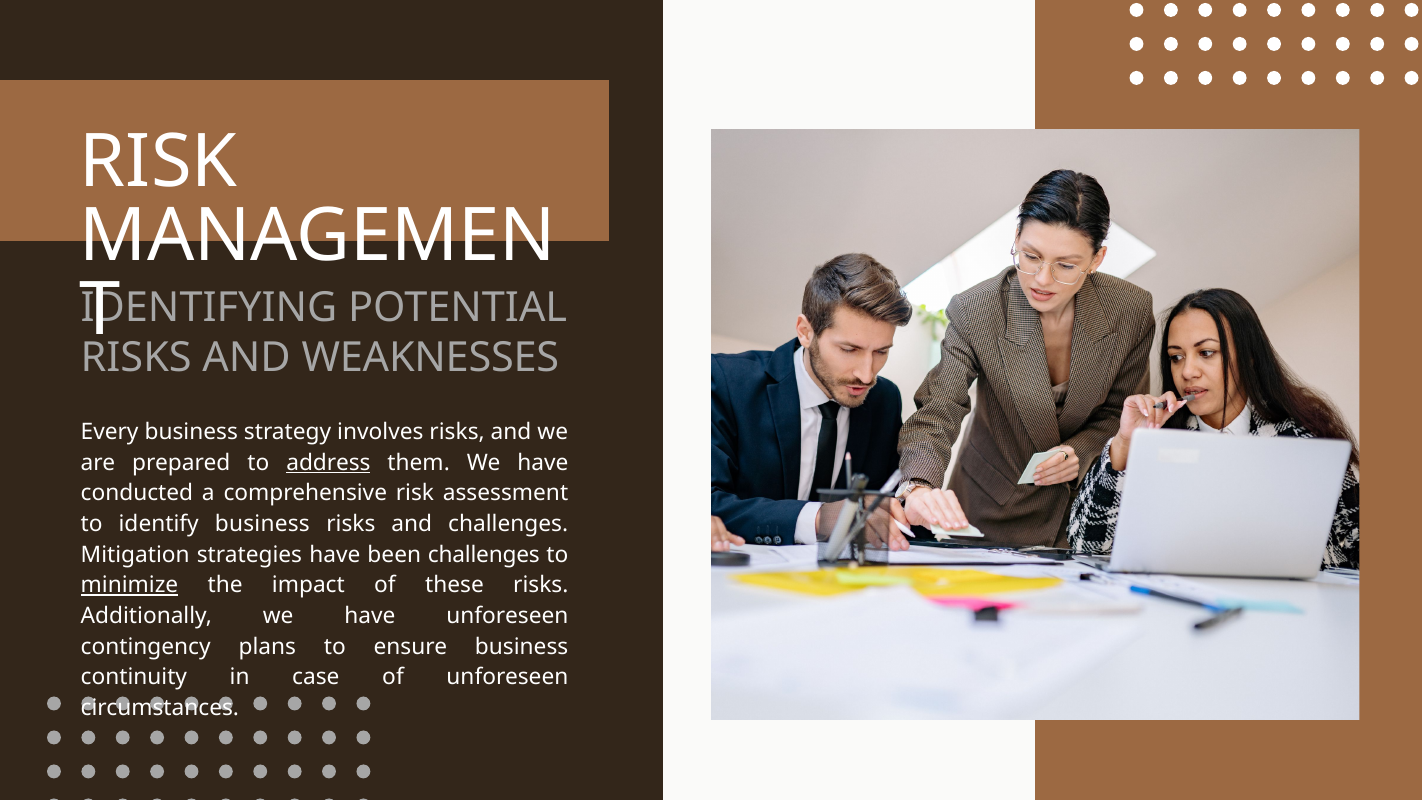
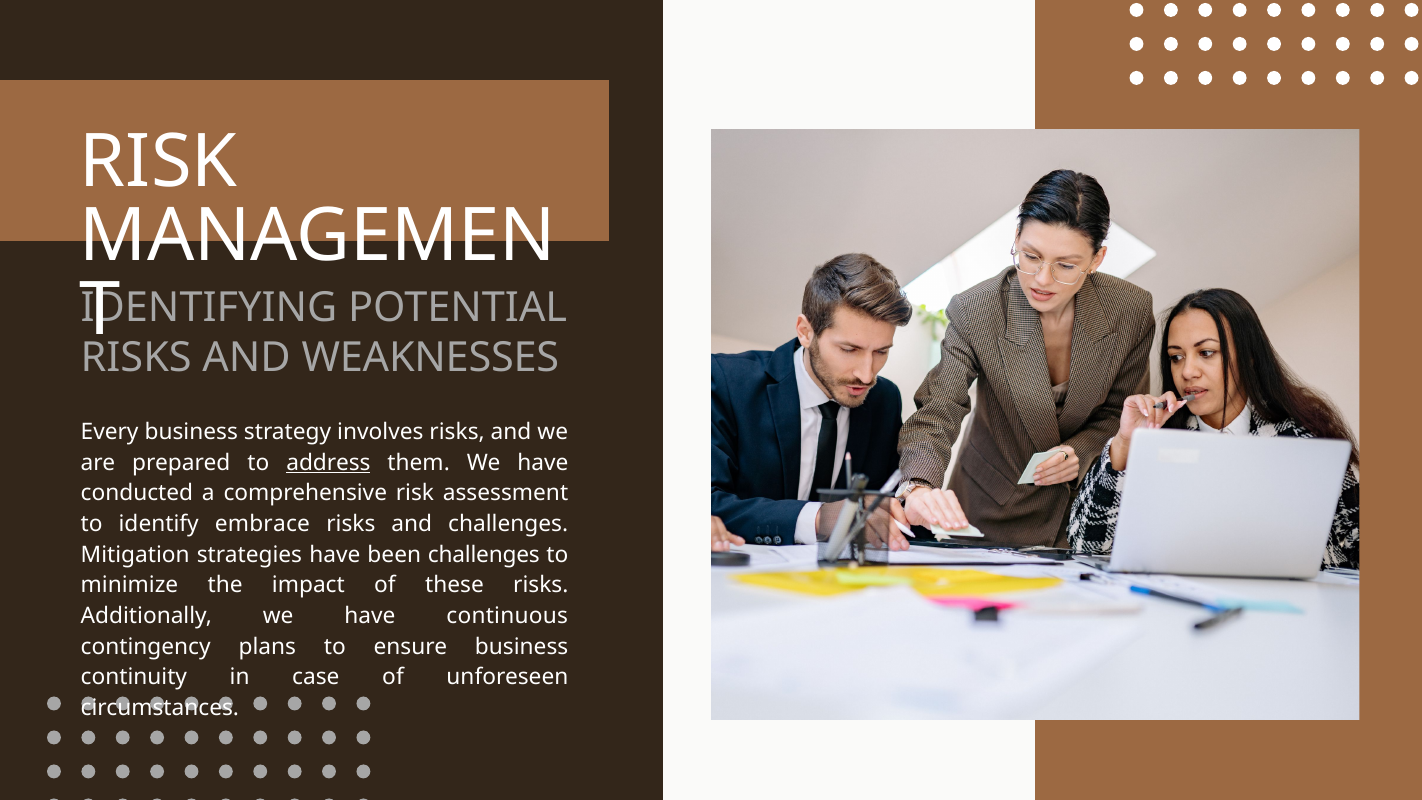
identify business: business -> embrace (262, 524)
minimize underline: present -> none (129, 585)
have unforeseen: unforeseen -> continuous (507, 616)
